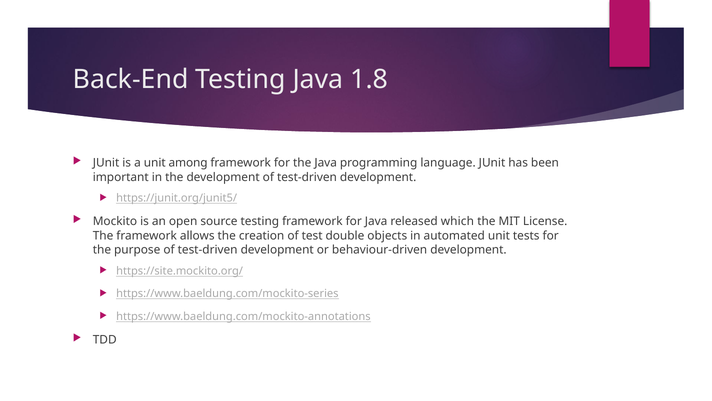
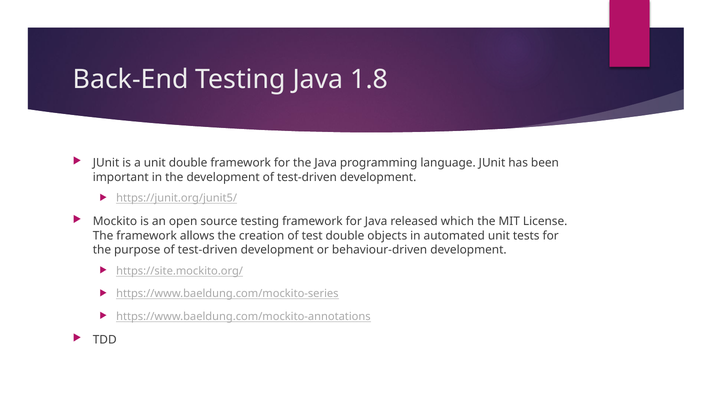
unit among: among -> double (188, 163)
